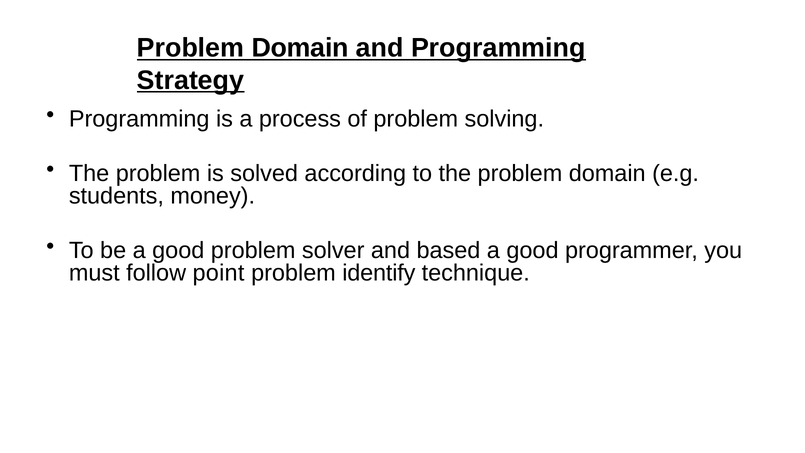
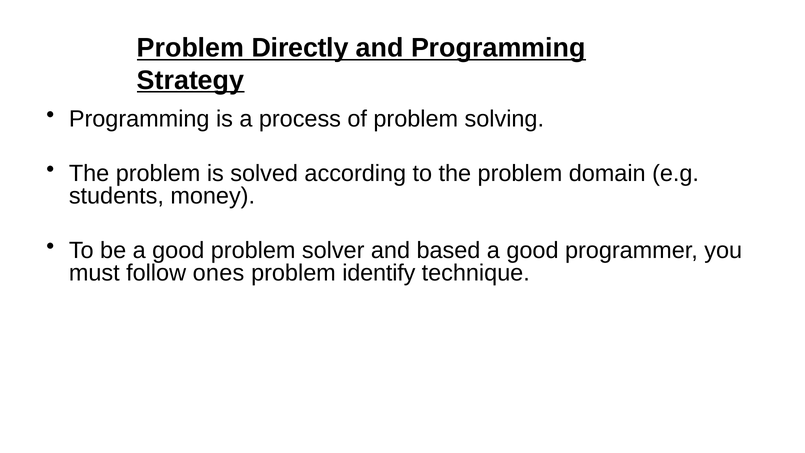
Domain: Domain -> Directly (300, 48)
point: point -> ones (218, 273)
